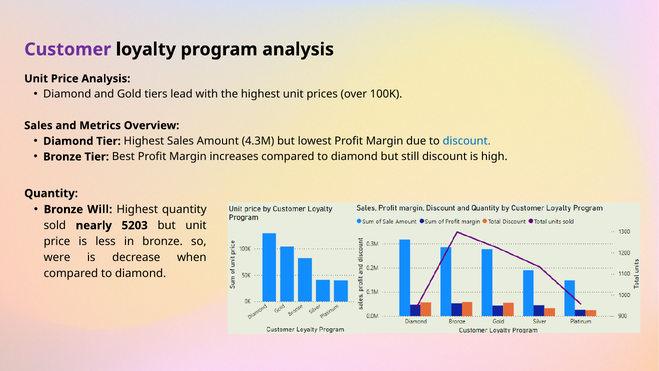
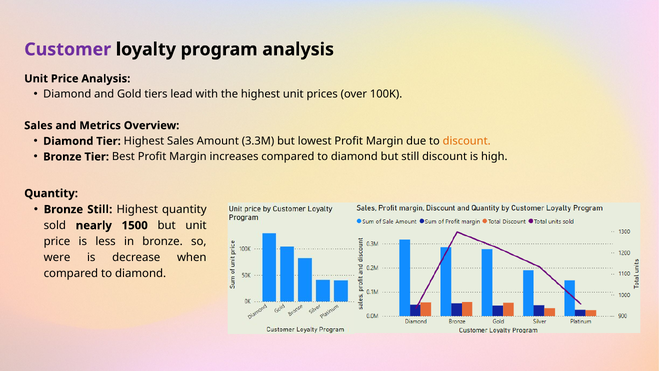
4.3M: 4.3M -> 3.3M (258, 141)
discount colour: blue -> orange (467, 141)
Bronze Will: Will -> Still (100, 209)
5203: 5203 -> 1500 (135, 225)
